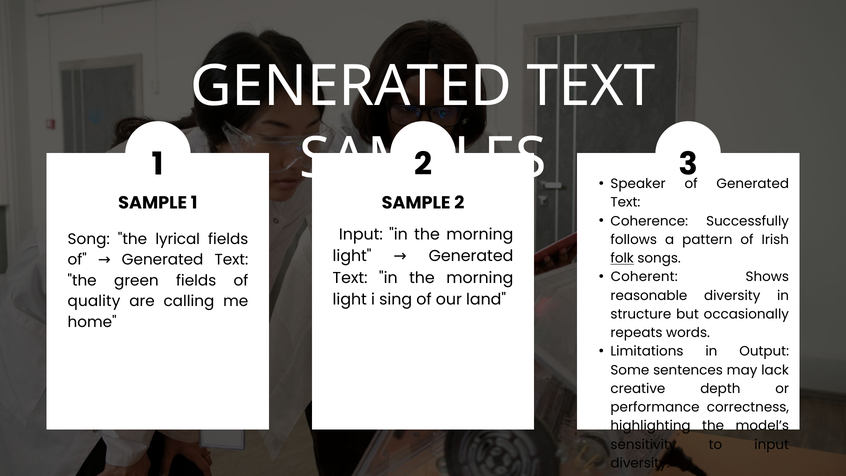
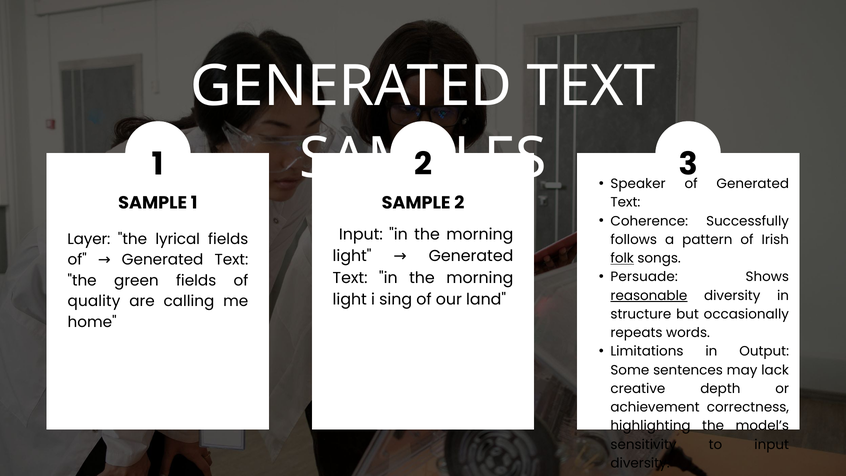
Song: Song -> Layer (89, 239)
Coherent: Coherent -> Persuade (644, 277)
reasonable underline: none -> present (649, 296)
performance: performance -> achievement (655, 407)
